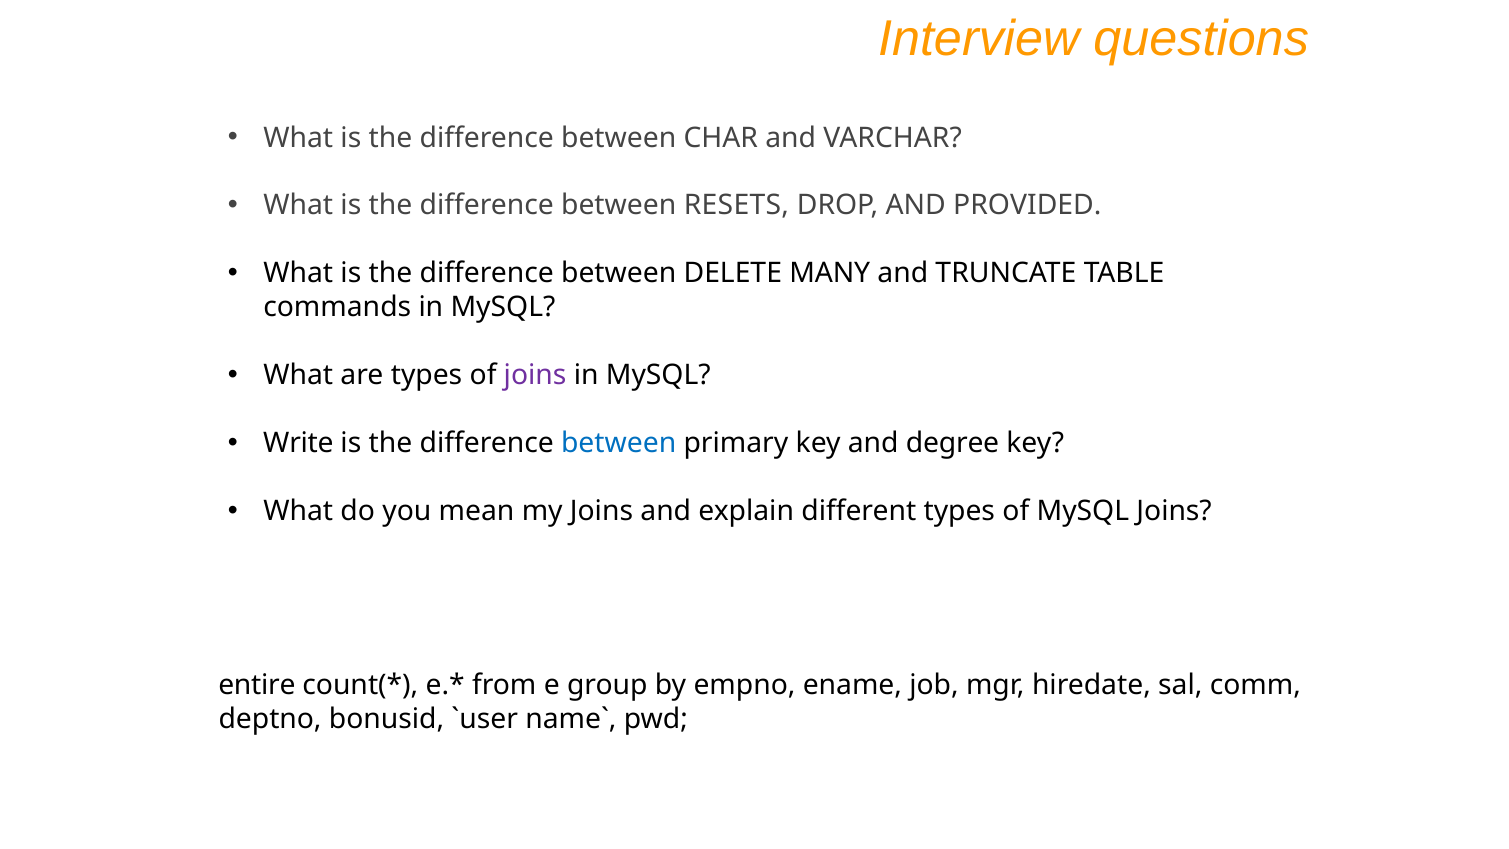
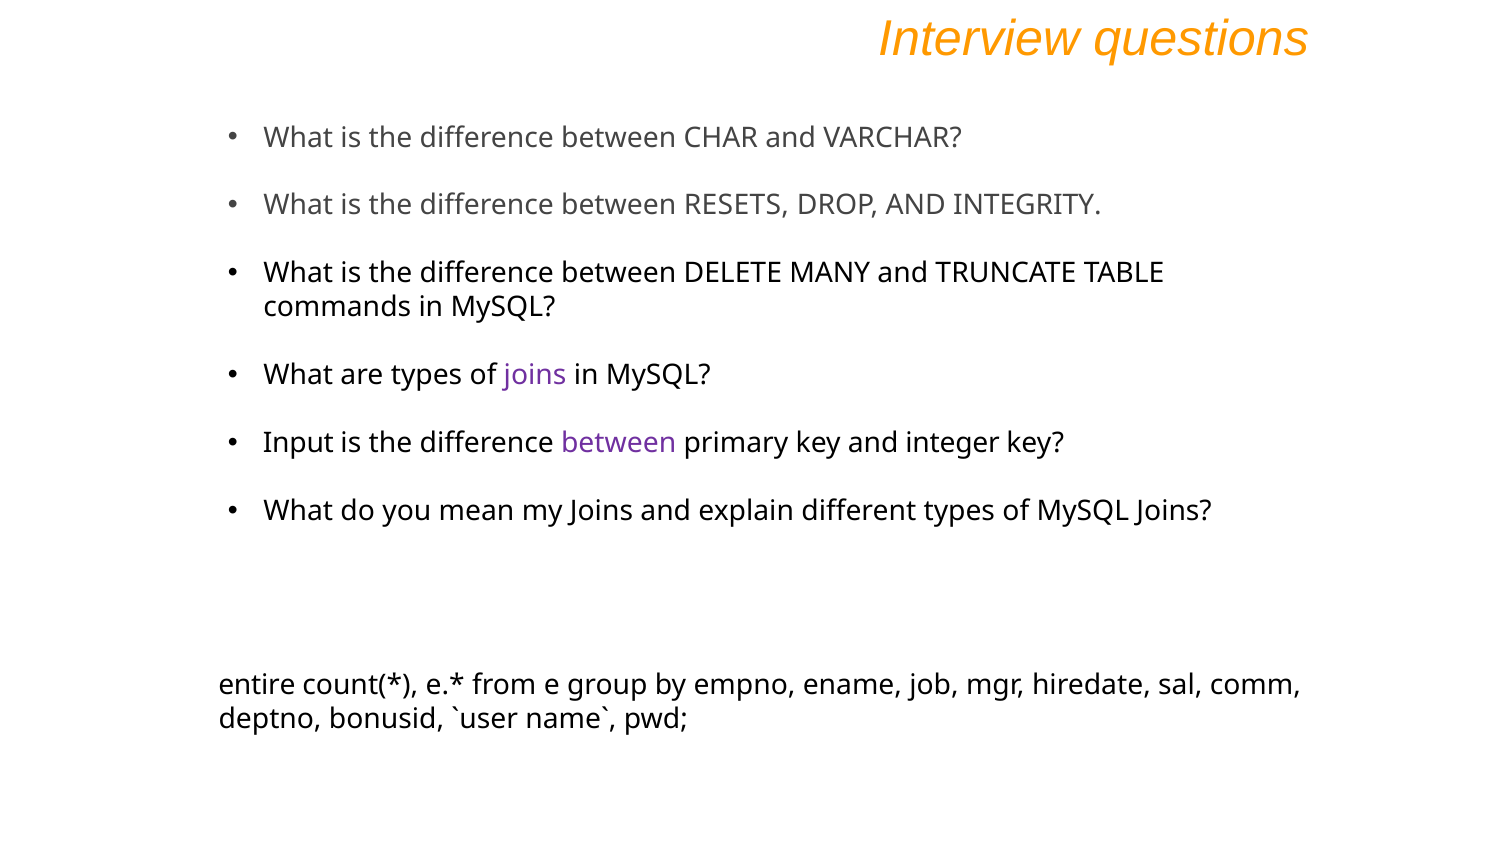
PROVIDED: PROVIDED -> INTEGRITY (1027, 206)
Write: Write -> Input (298, 443)
between colour: blue -> purple (619, 443)
degree: degree -> integer (953, 443)
